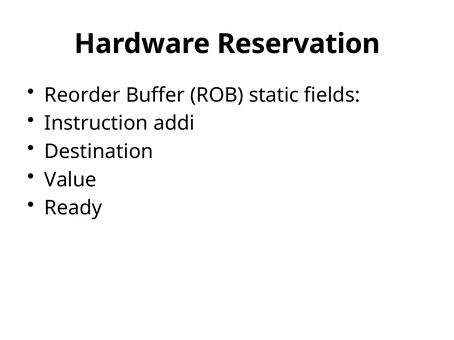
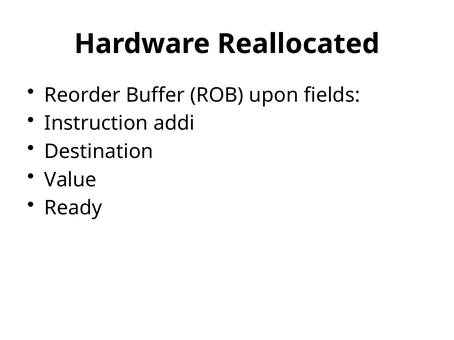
Reservation: Reservation -> Reallocated (298, 44)
static: static -> upon (274, 95)
